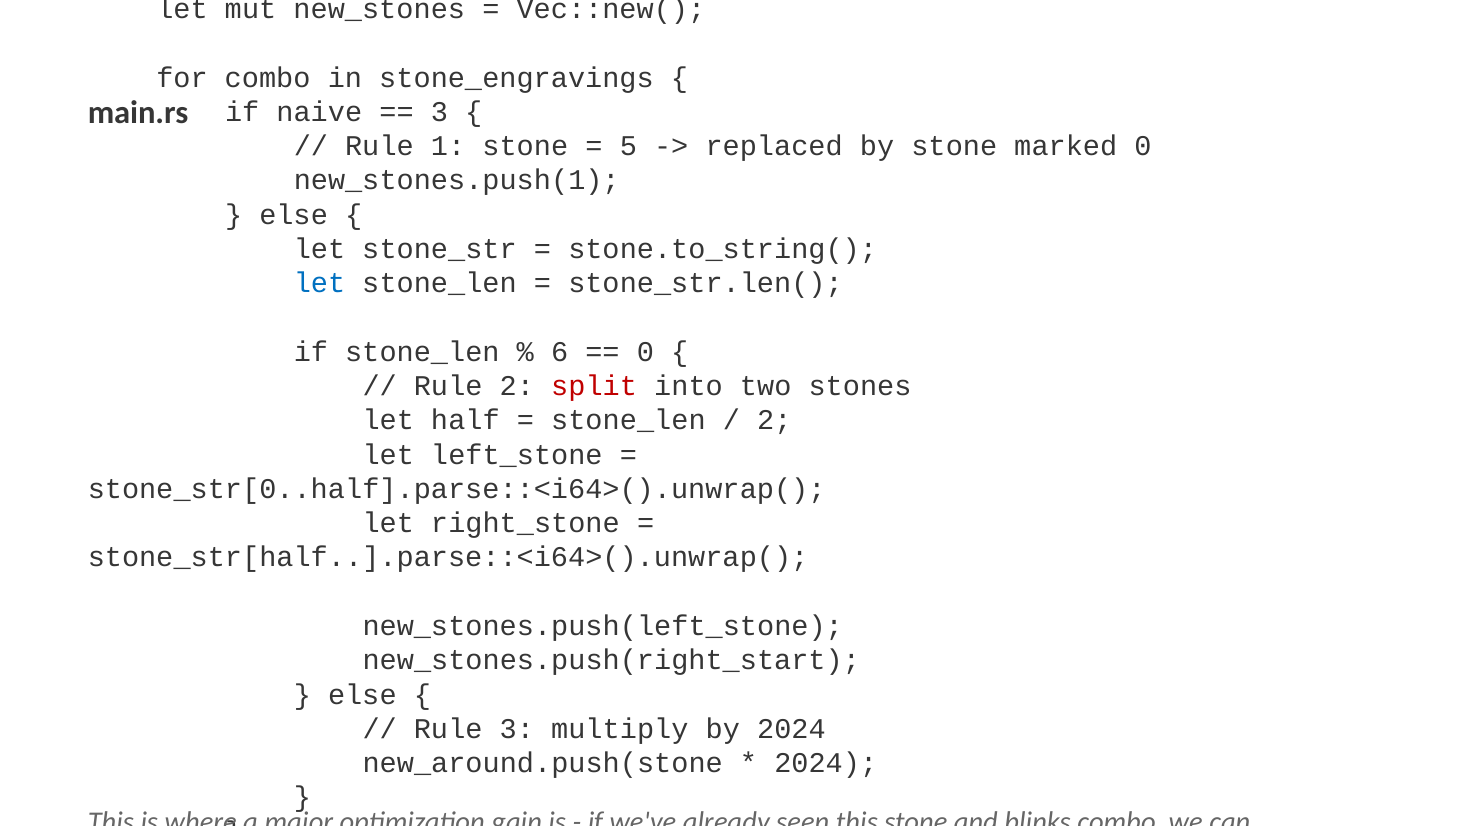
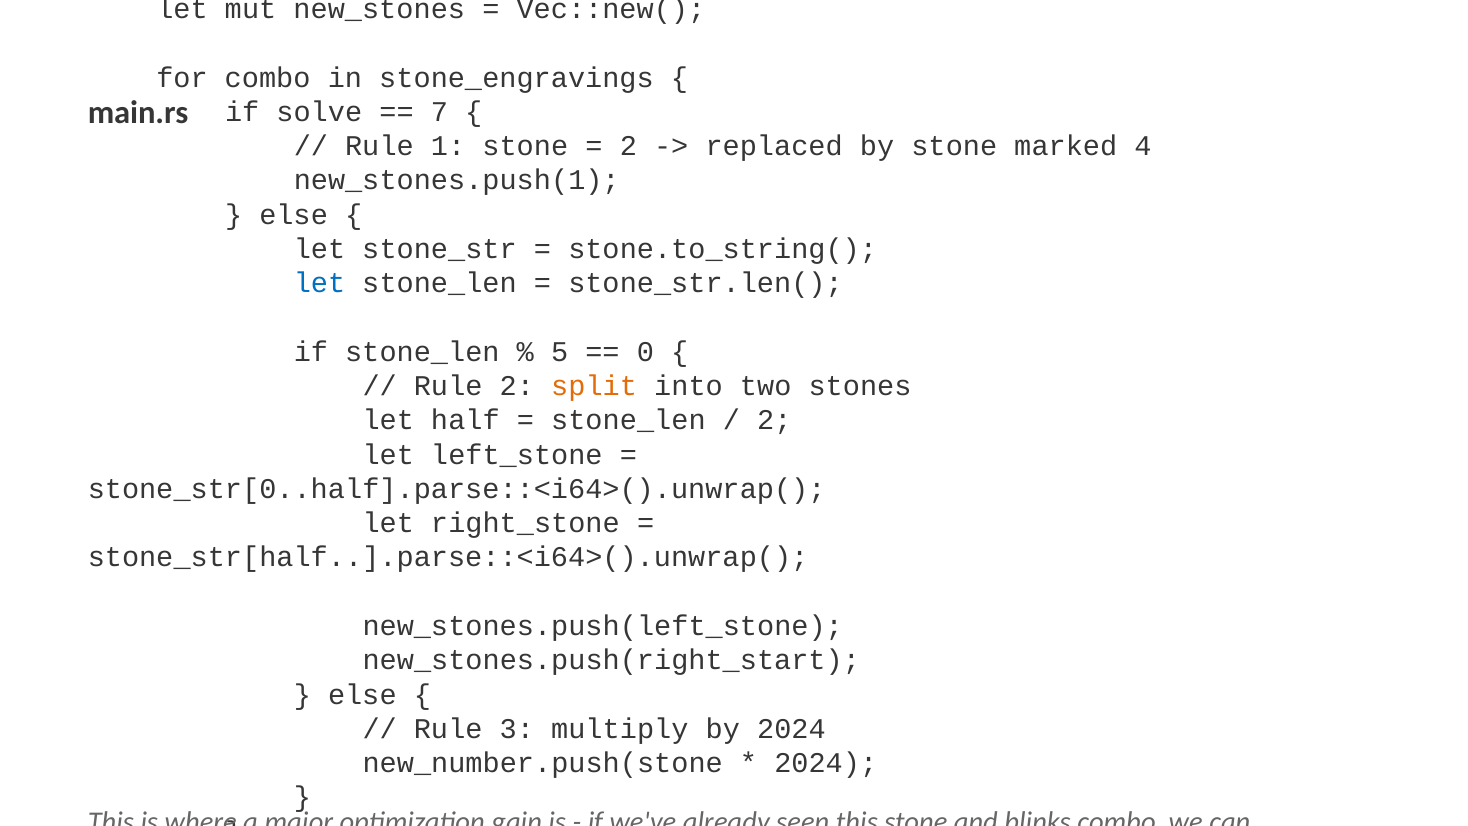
if naive: naive -> solve (319, 112)
3: 3 -> 7 (439, 112)
5: 5 -> 2 (628, 146)
marked 0: 0 -> 4 (1143, 146)
6: 6 -> 5 (560, 352)
split colour: red -> orange (594, 386)
new_around.push(stone: new_around.push(stone -> new_number.push(stone (543, 763)
